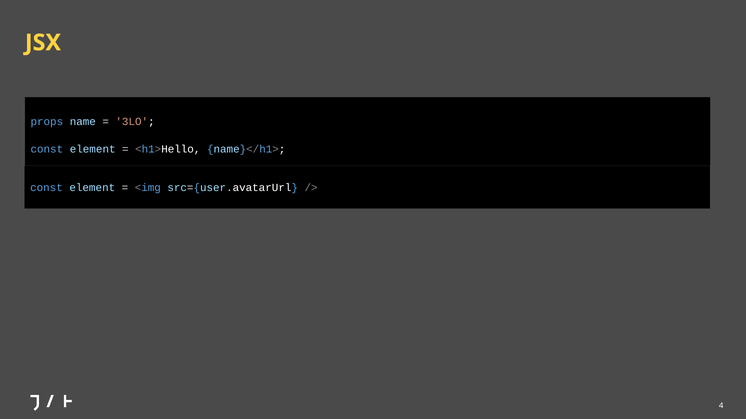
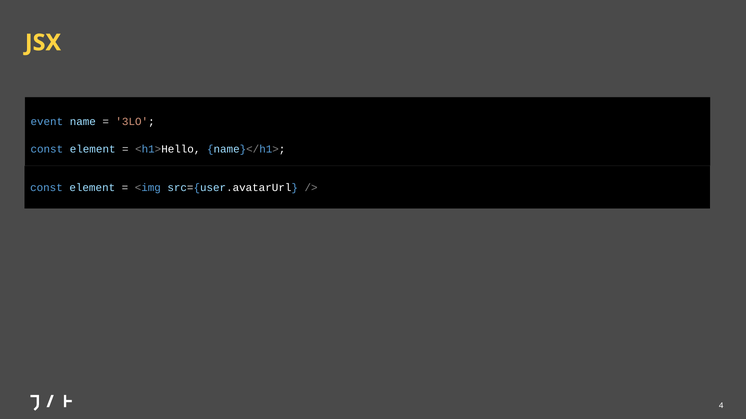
props: props -> event (47, 122)
